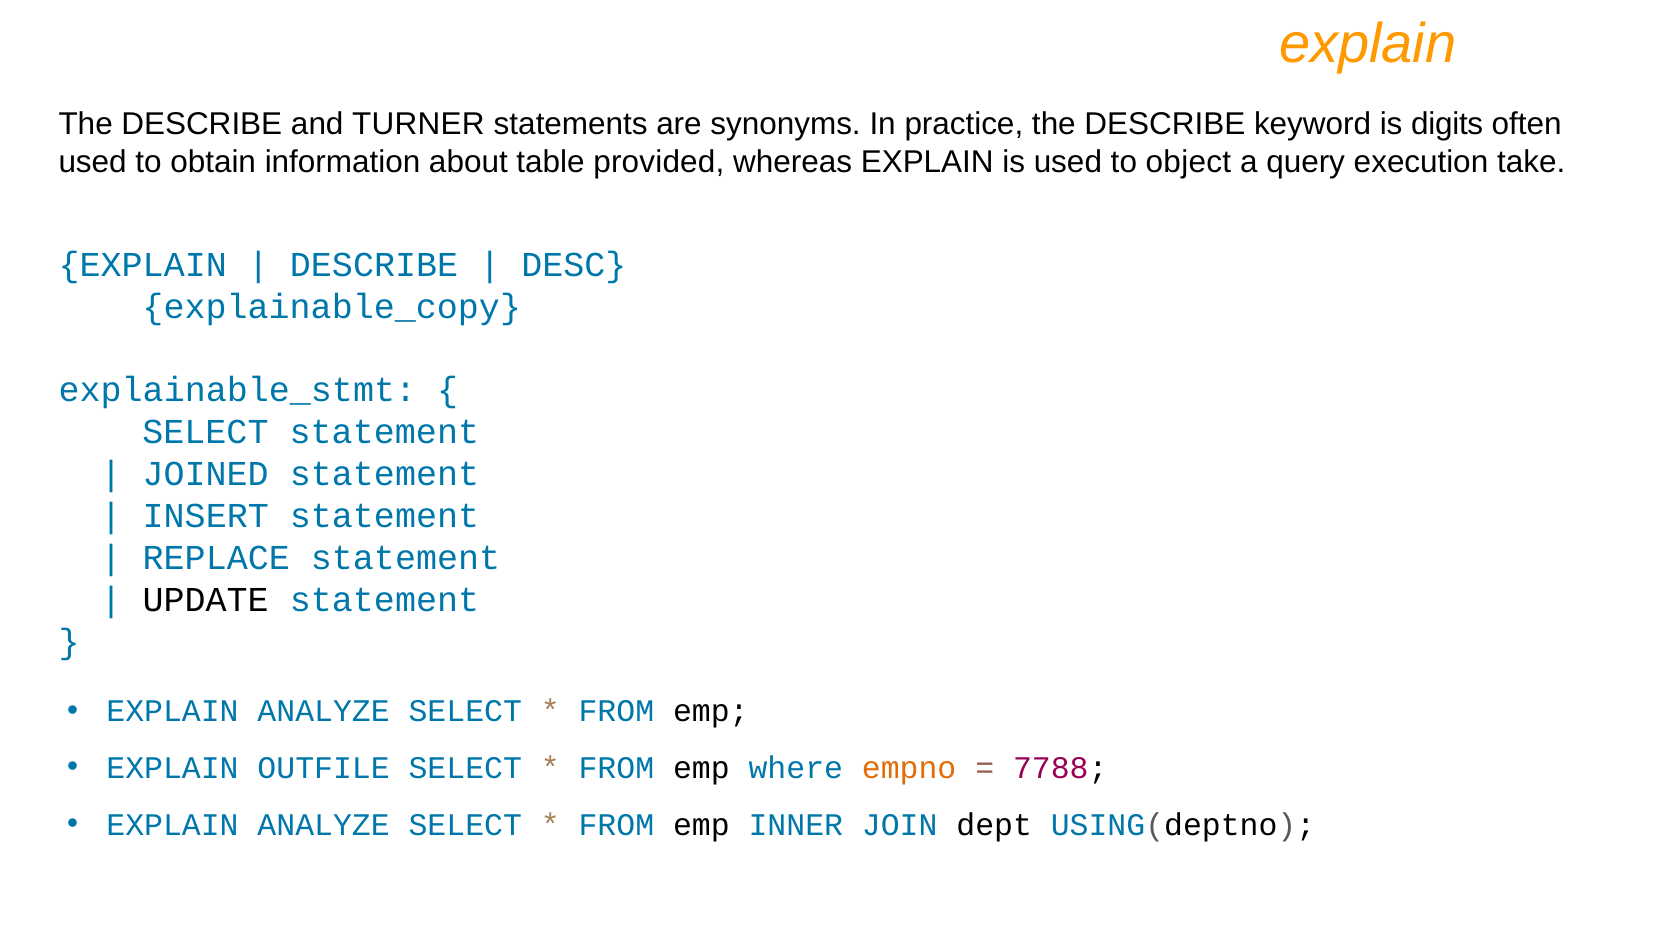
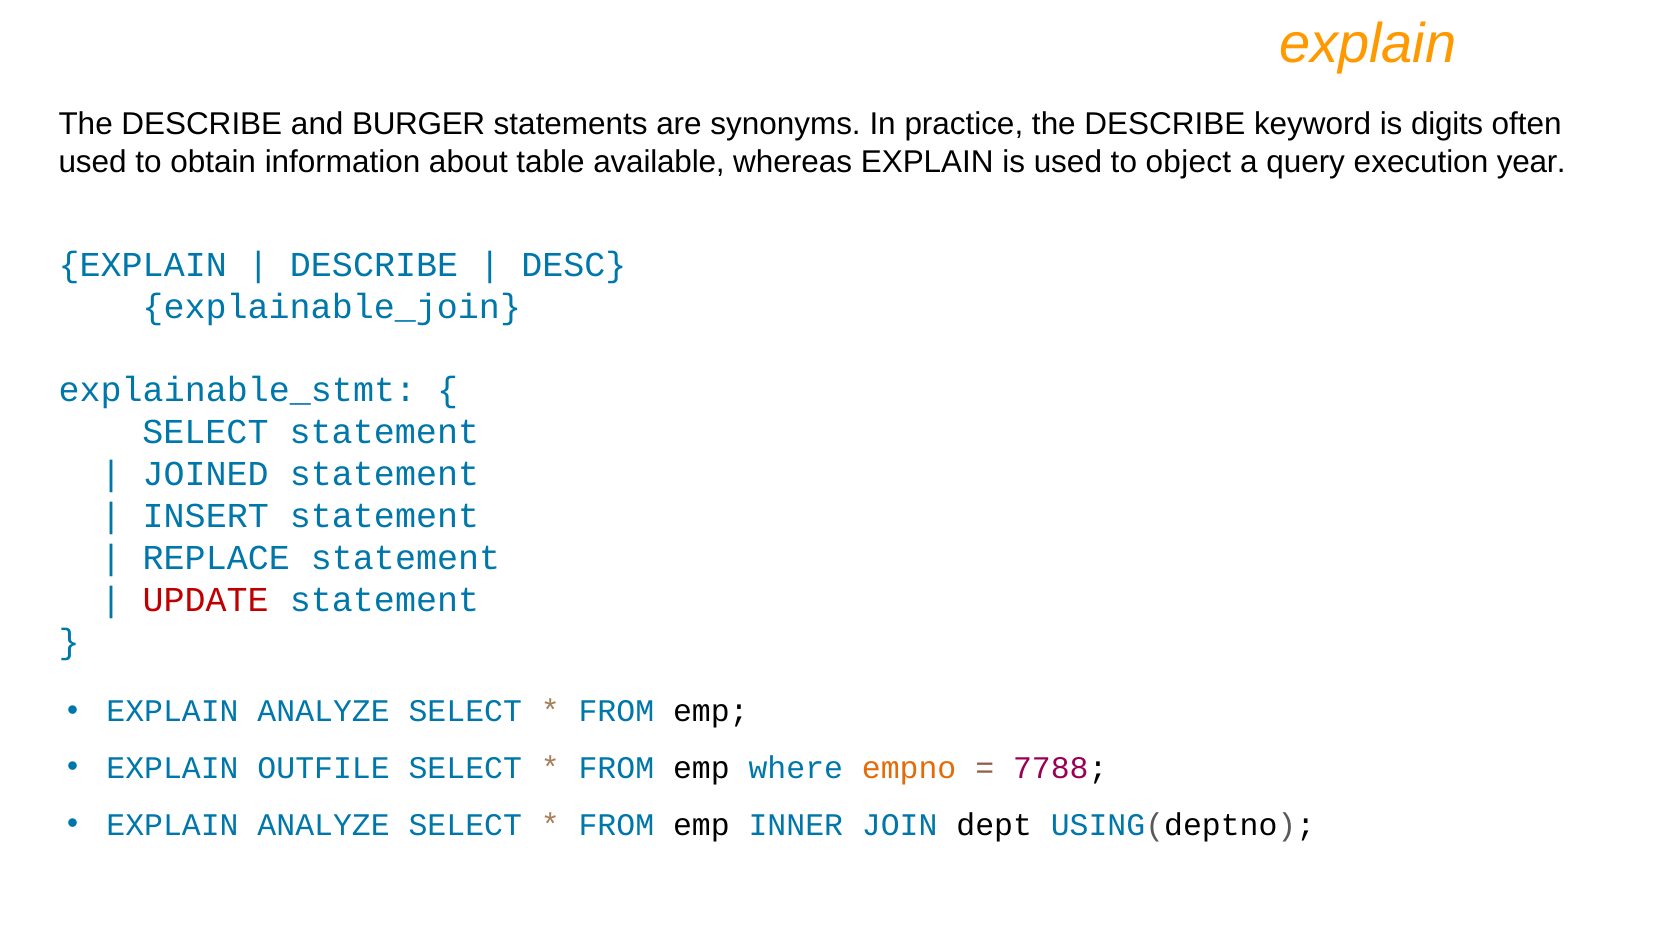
TURNER: TURNER -> BURGER (419, 124)
provided: provided -> available (659, 162)
take: take -> year (1531, 162)
explainable_copy: explainable_copy -> explainable_join (332, 307)
UPDATE colour: black -> red (206, 601)
